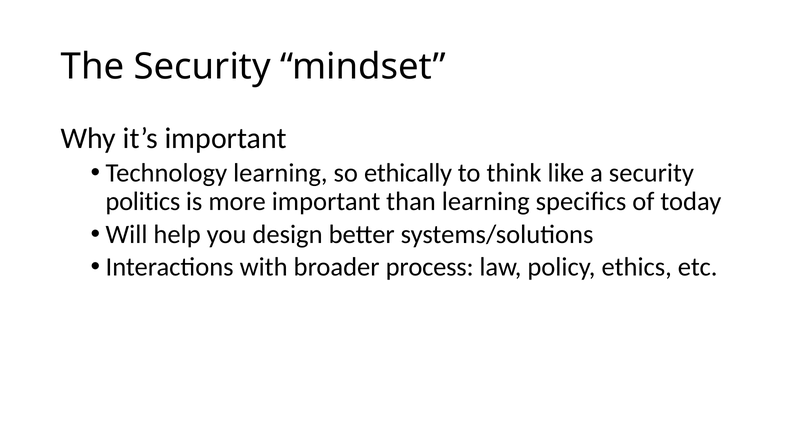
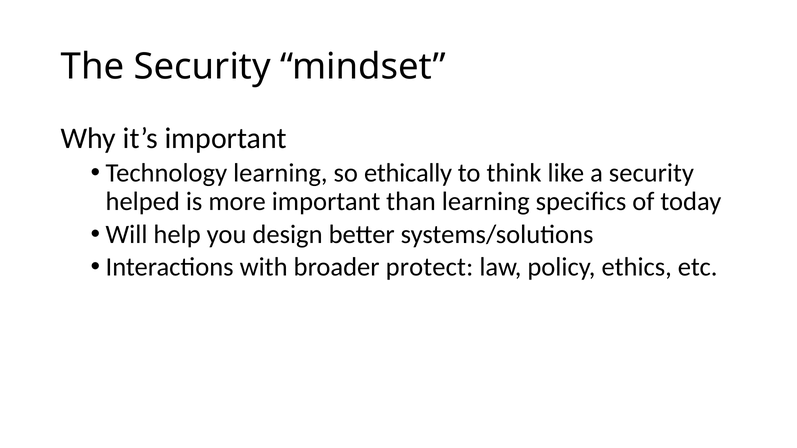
politics: politics -> helped (143, 202)
process: process -> protect (429, 267)
